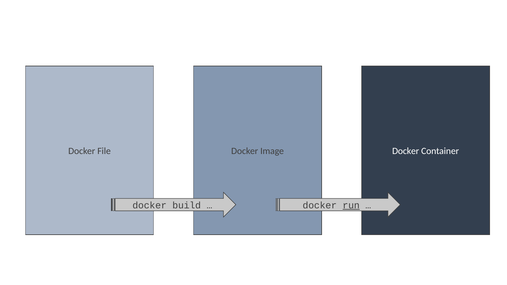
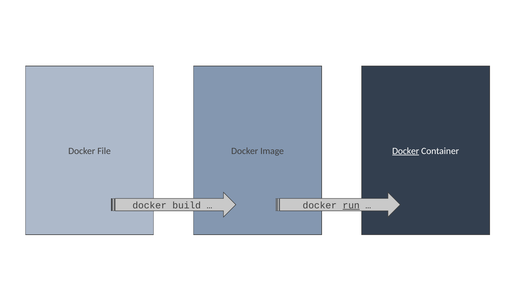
Docker underline: none -> present (406, 151)
